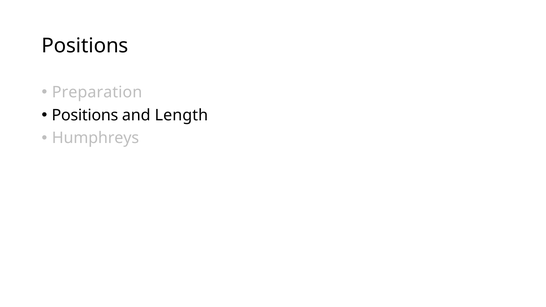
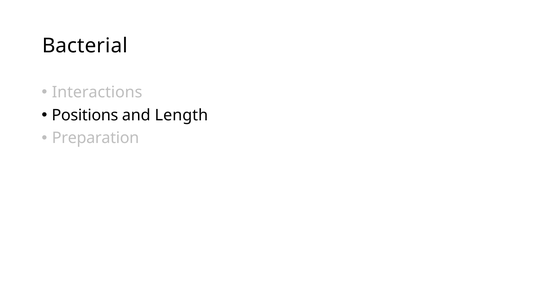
Positions: Positions -> Bacterial (85, 46)
Preparation: Preparation -> Interactions (97, 92)
Humphreys: Humphreys -> Preparation (96, 138)
